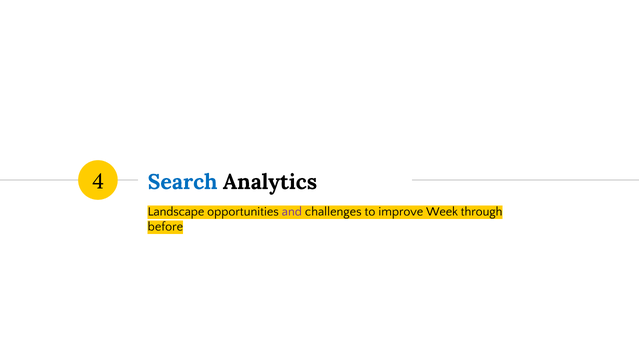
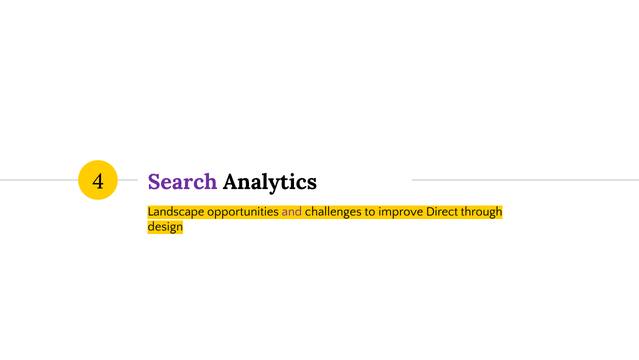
Search colour: blue -> purple (183, 182)
Week: Week -> Direct (442, 211)
before: before -> design (165, 226)
